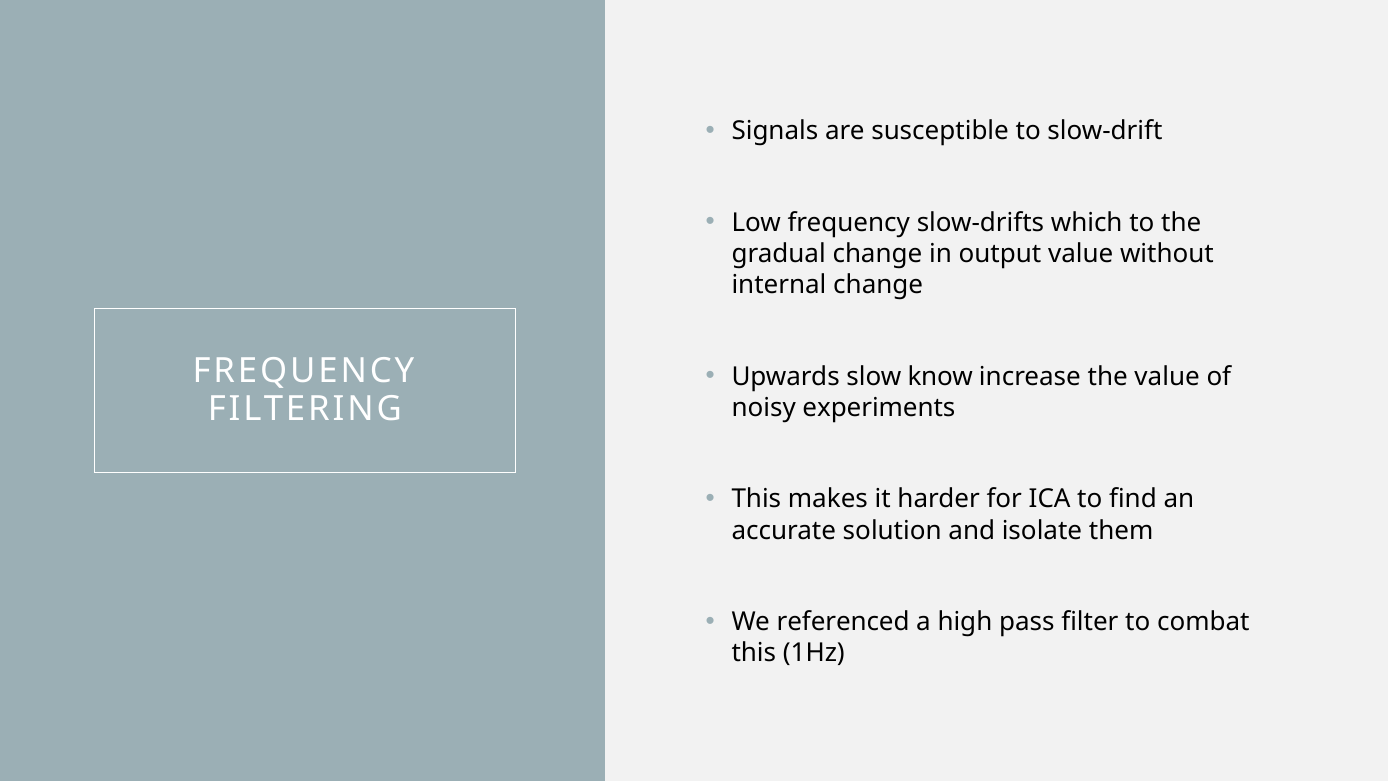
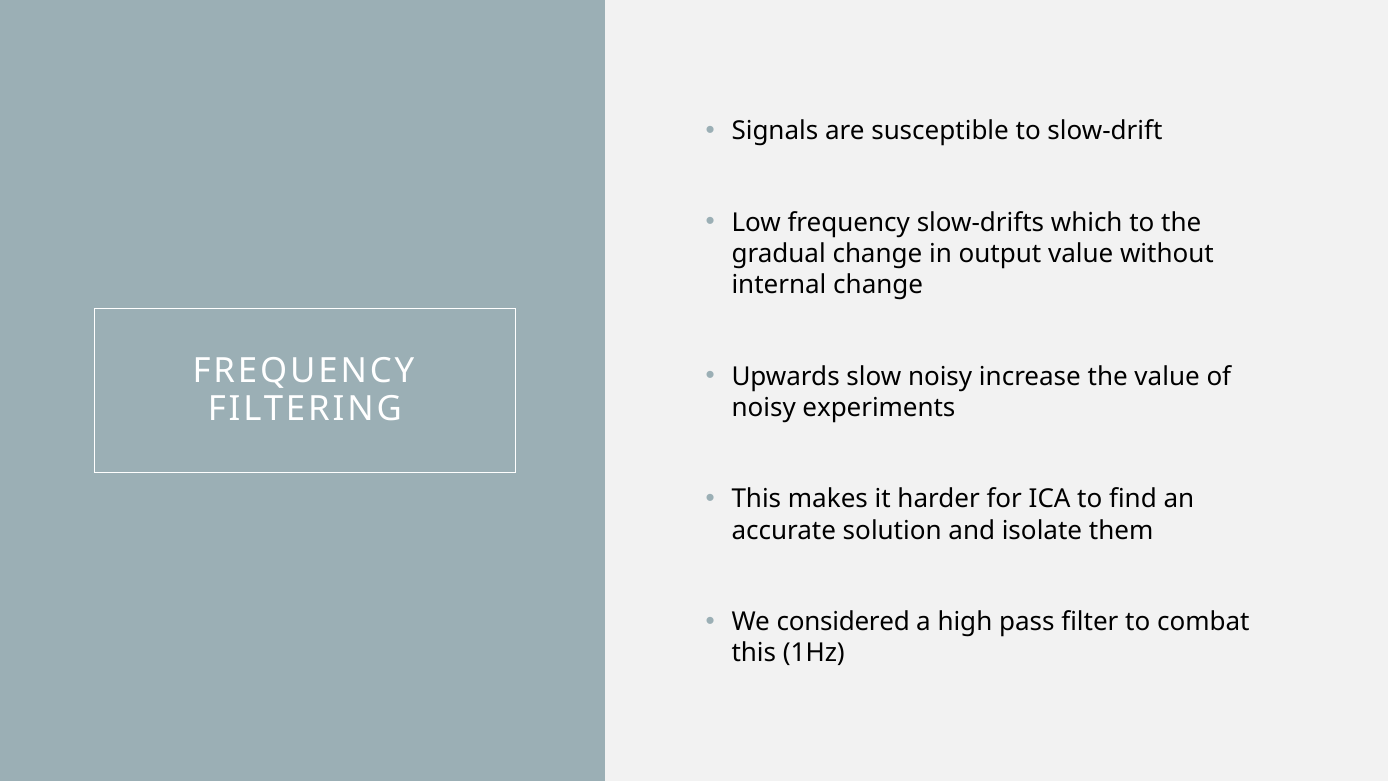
slow know: know -> noisy (940, 377)
referenced: referenced -> considered (843, 622)
